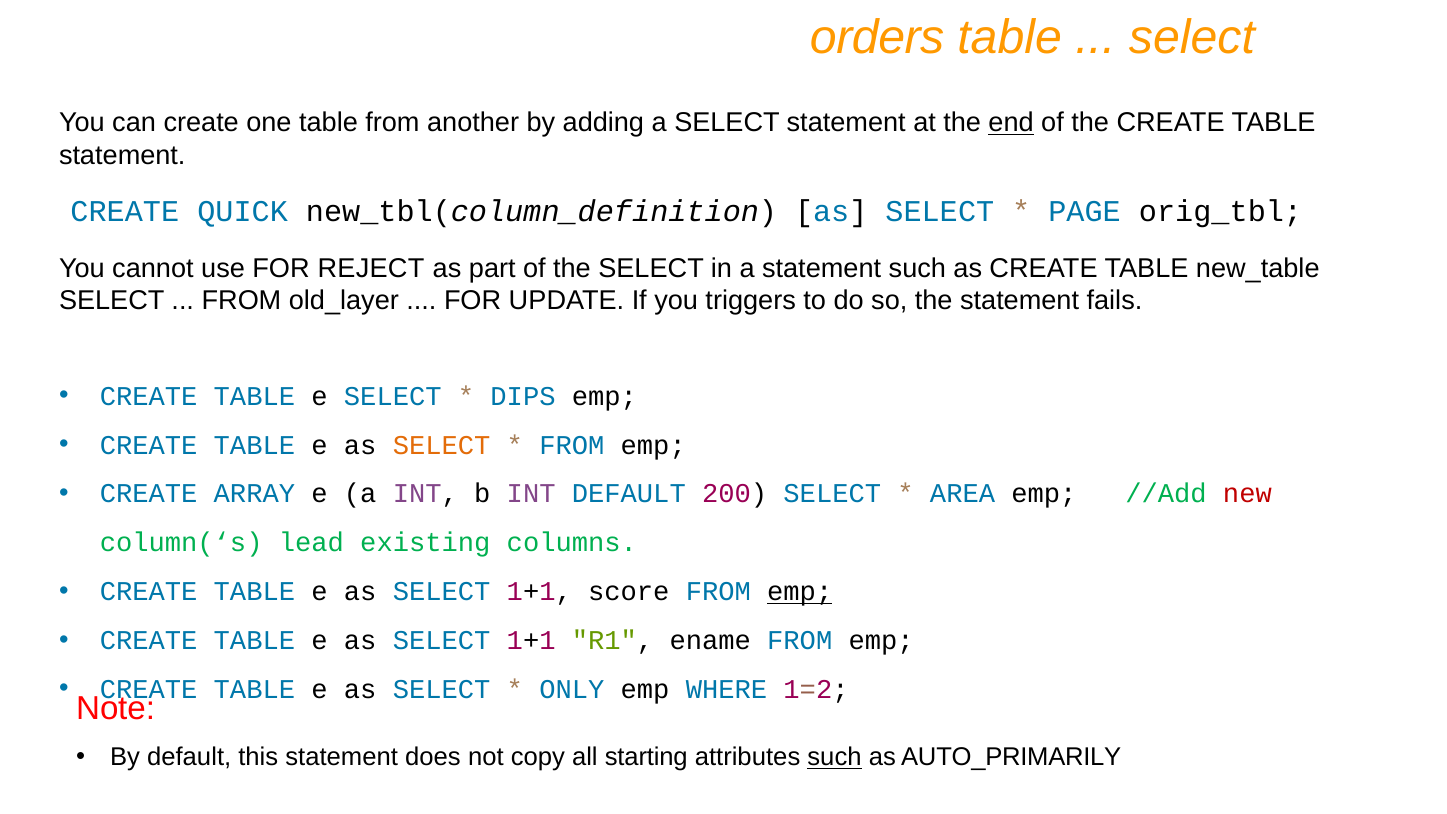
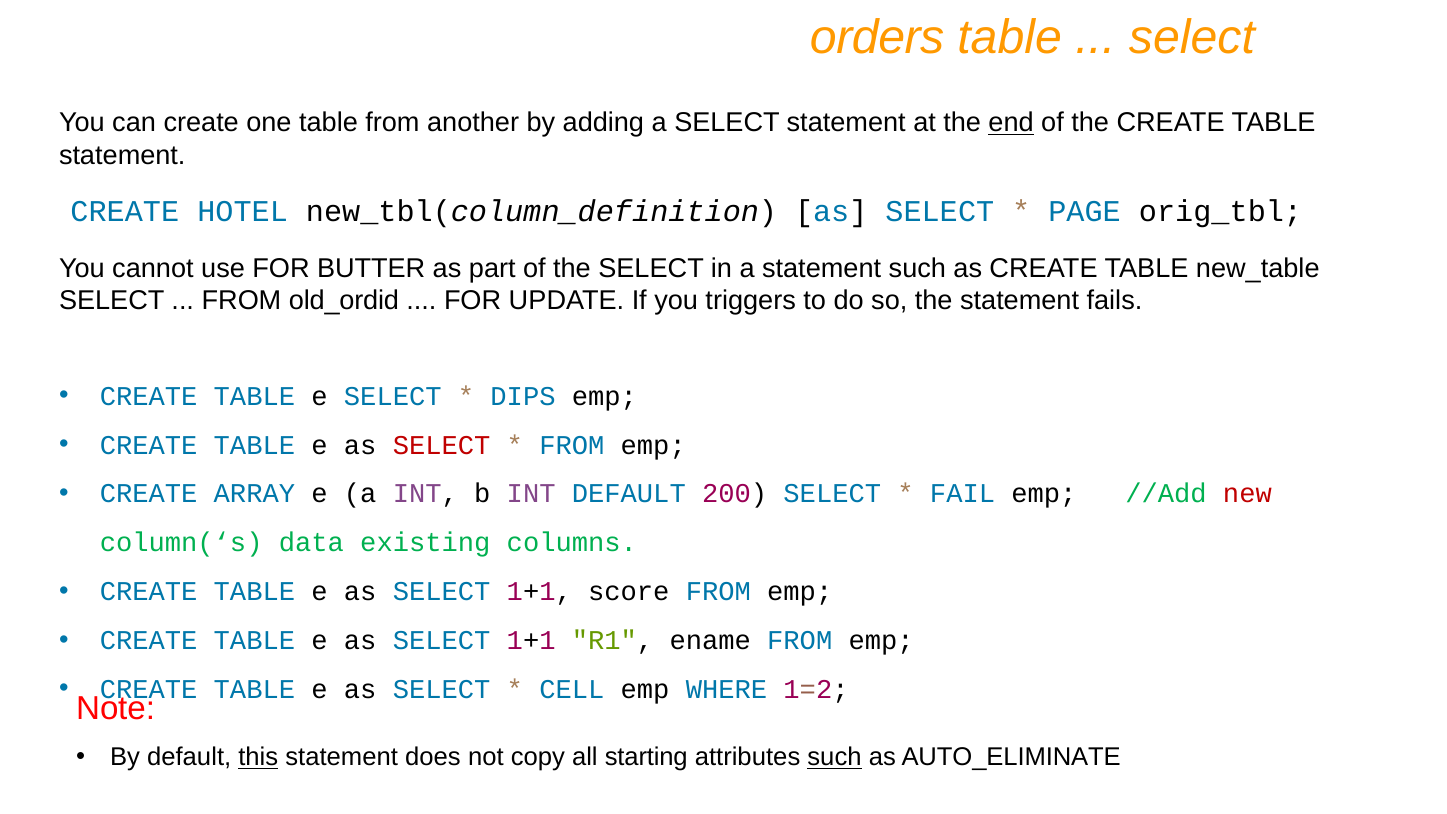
QUICK: QUICK -> HOTEL (243, 211)
REJECT: REJECT -> BUTTER (371, 268)
old_layer: old_layer -> old_ordid (344, 301)
SELECT colour: orange -> red (442, 445)
AREA: AREA -> FAIL (963, 494)
lead: lead -> data (311, 543)
emp underline: present -> none (800, 592)
ONLY: ONLY -> CELL (572, 689)
this underline: none -> present (258, 757)
AUTO_PRIMARILY: AUTO_PRIMARILY -> AUTO_ELIMINATE (1011, 757)
